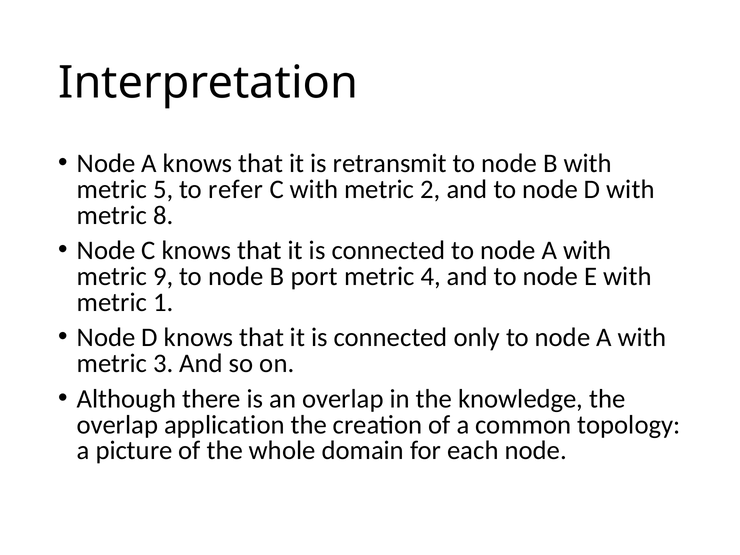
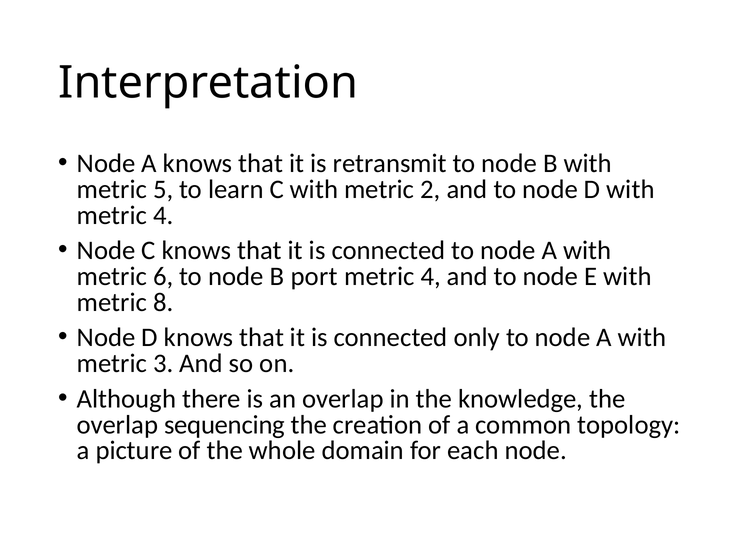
refer: refer -> learn (236, 189)
8: 8 -> 4 (163, 215)
9: 9 -> 6 (163, 276)
1: 1 -> 8 (163, 302)
application: application -> sequencing (225, 425)
